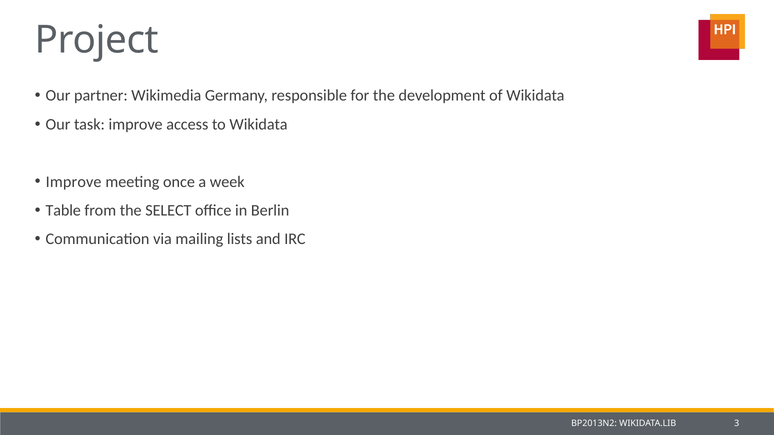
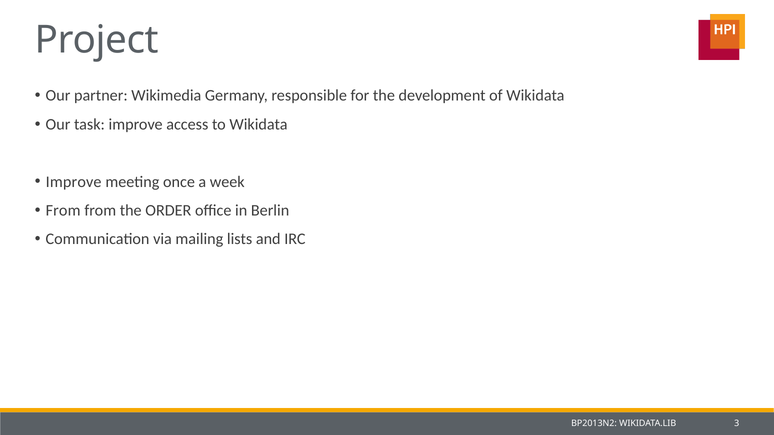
Table: Table -> From (63, 211)
SELECT: SELECT -> ORDER (168, 211)
